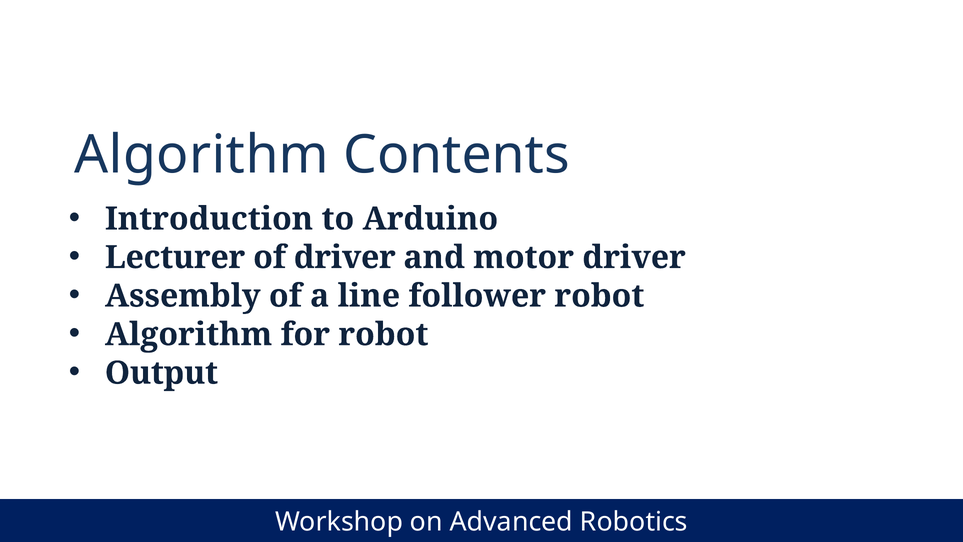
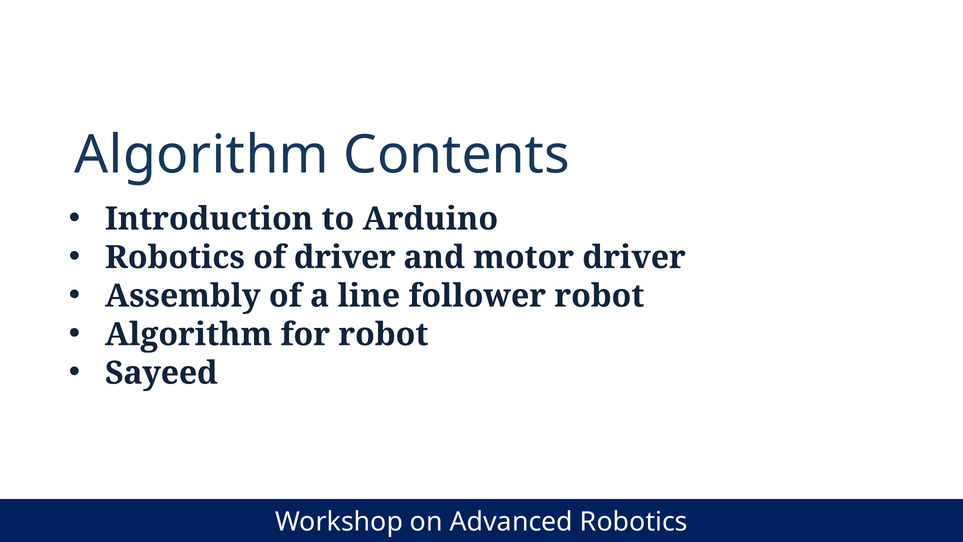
Lecturer: Lecturer -> Robotics (175, 257)
Output: Output -> Sayeed (161, 373)
